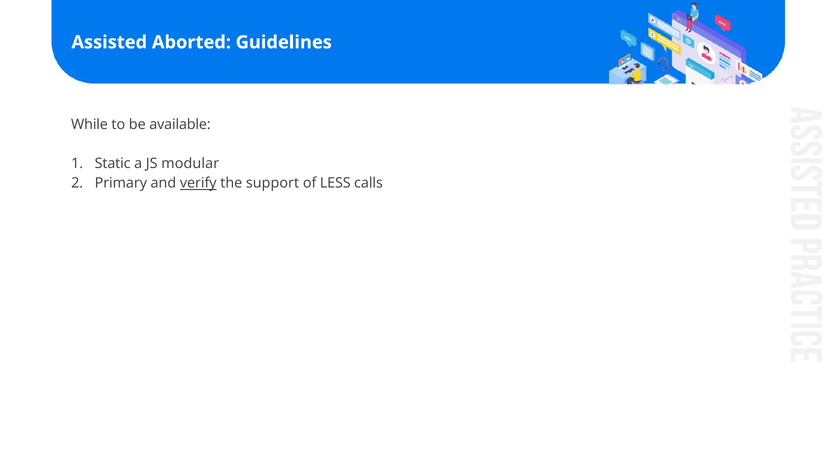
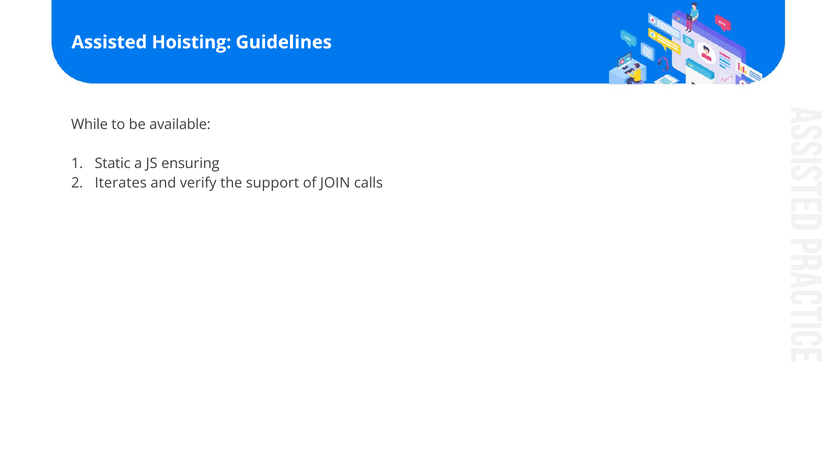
Aborted: Aborted -> Hoisting (192, 42)
modular: modular -> ensuring (190, 164)
Primary: Primary -> Iterates (121, 183)
verify underline: present -> none (198, 183)
LESS: LESS -> JOIN (335, 183)
